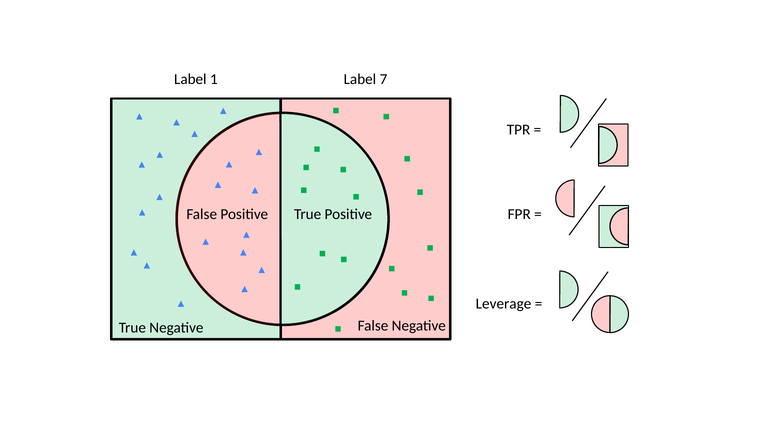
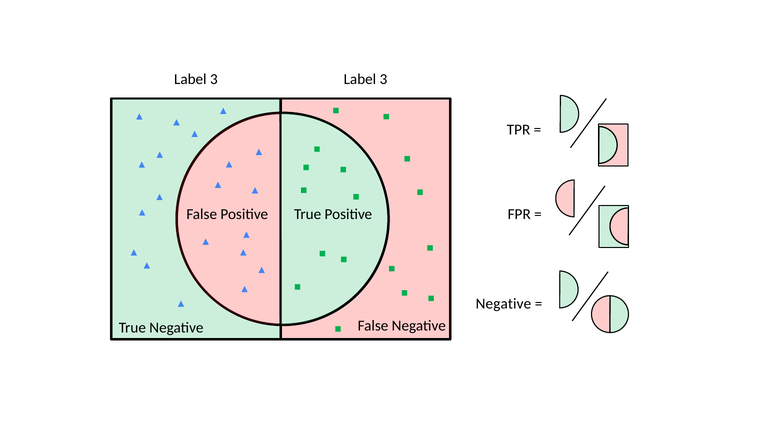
1: 1 -> 3 (214, 79)
7: 7 -> 3 (383, 79)
Leverage: Leverage -> Negative (503, 303)
